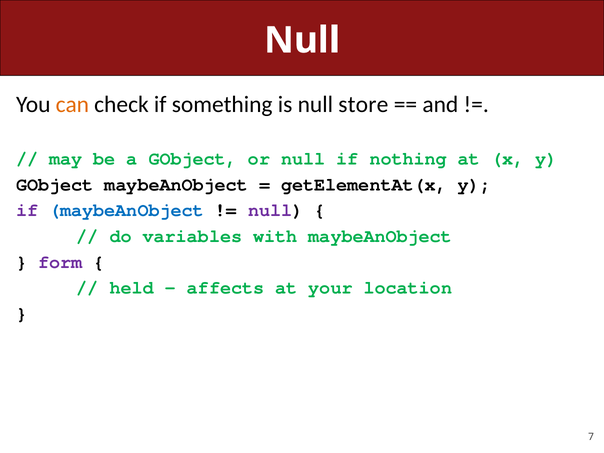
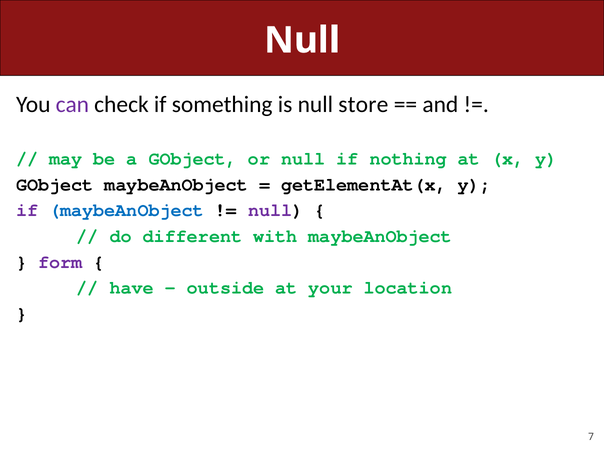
can colour: orange -> purple (72, 104)
variables: variables -> different (192, 236)
held: held -> have (132, 288)
affects: affects -> outside (226, 288)
